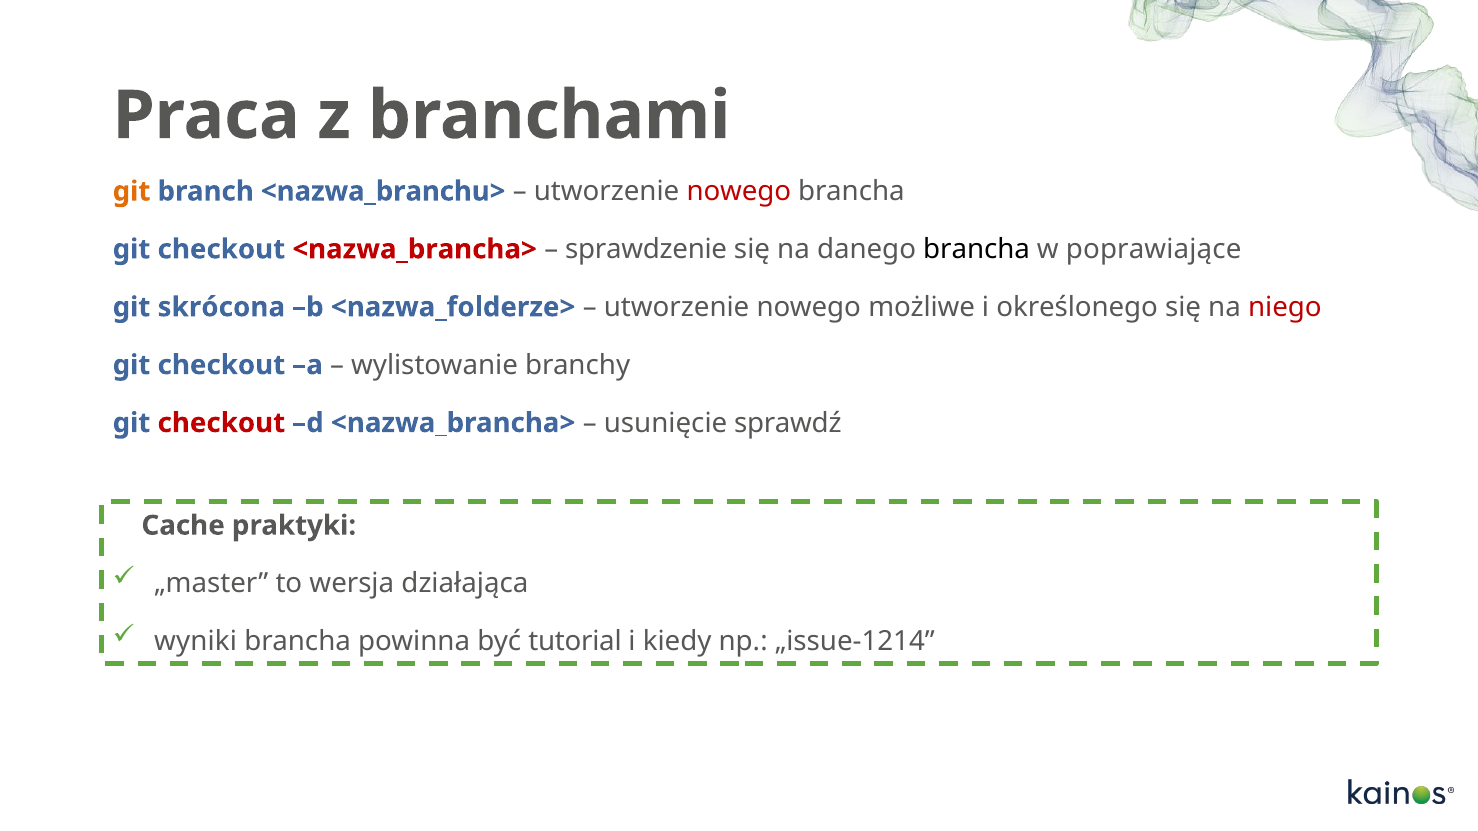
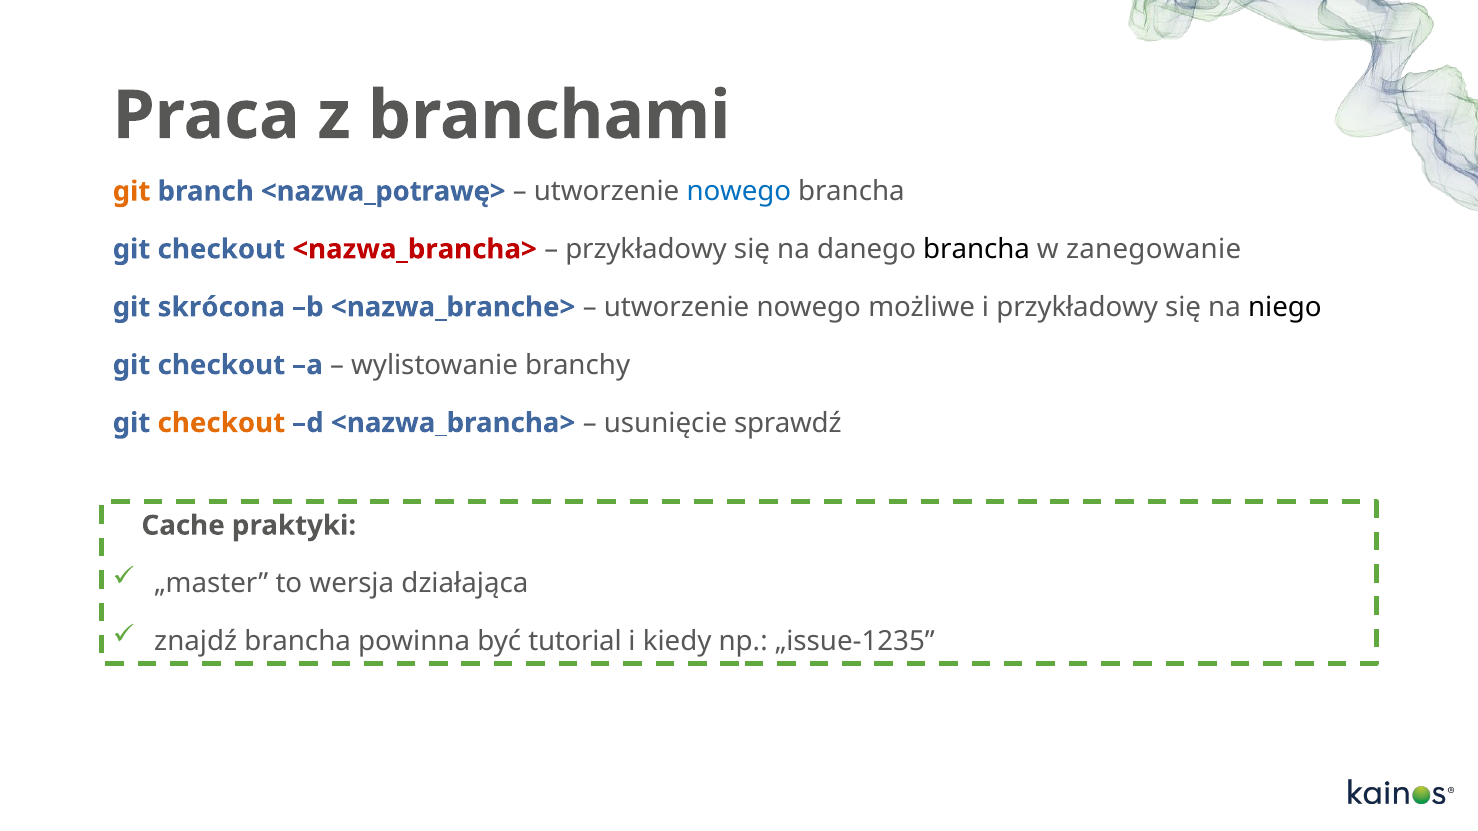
<nazwa_branchu>: <nazwa_branchu> -> <nazwa_potrawę> (383, 191)
nowego colour: red -> blue (739, 191)
sprawdzenie: sprawdzenie -> przykładowy (646, 249)
poprawiające: poprawiające -> zanegowanie (1154, 249)
<nazwa_folderze>: <nazwa_folderze> -> <nazwa_branche> (453, 307)
i określonego: określonego -> przykładowy (1077, 307)
niego colour: red -> black (1285, 307)
checkout colour: red -> orange (221, 423)
wyniki: wyniki -> znajdź (196, 642)
„issue-1214: „issue-1214 -> „issue-1235 (855, 642)
